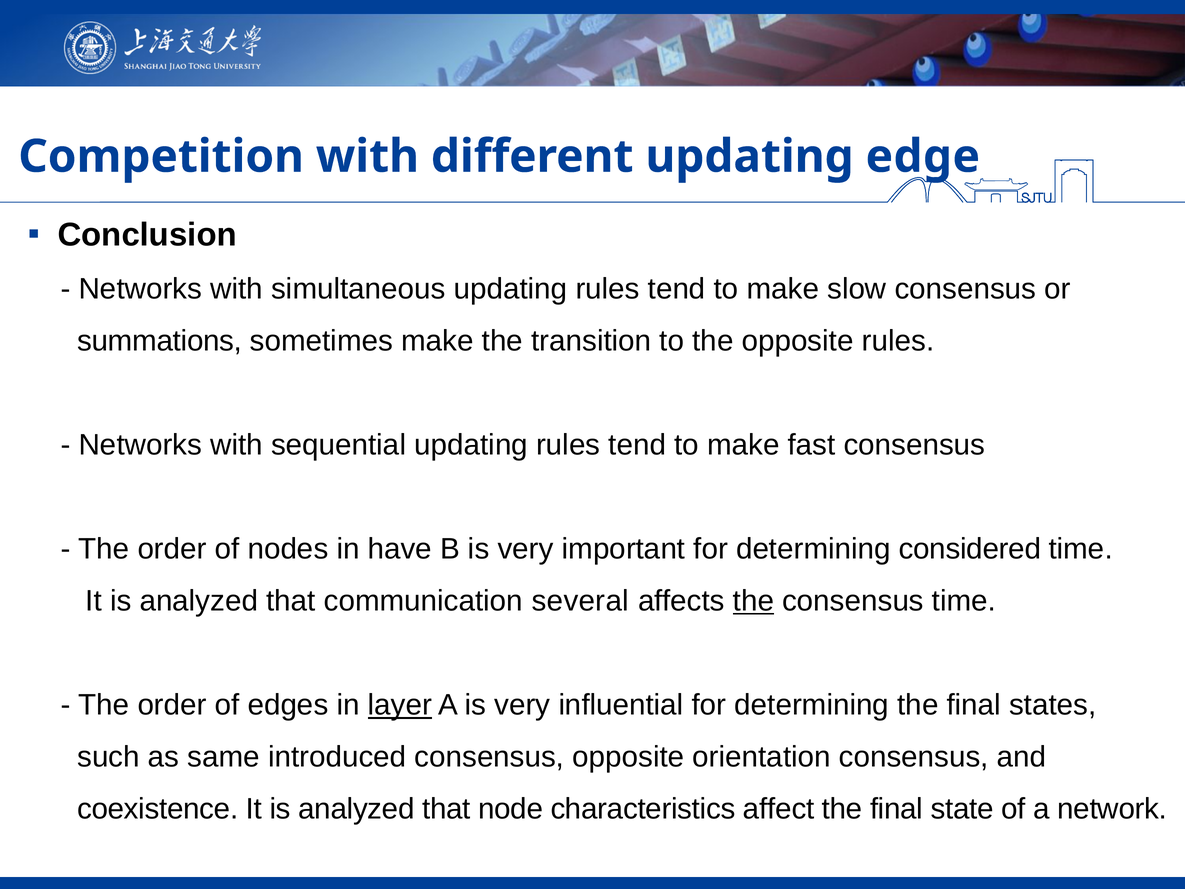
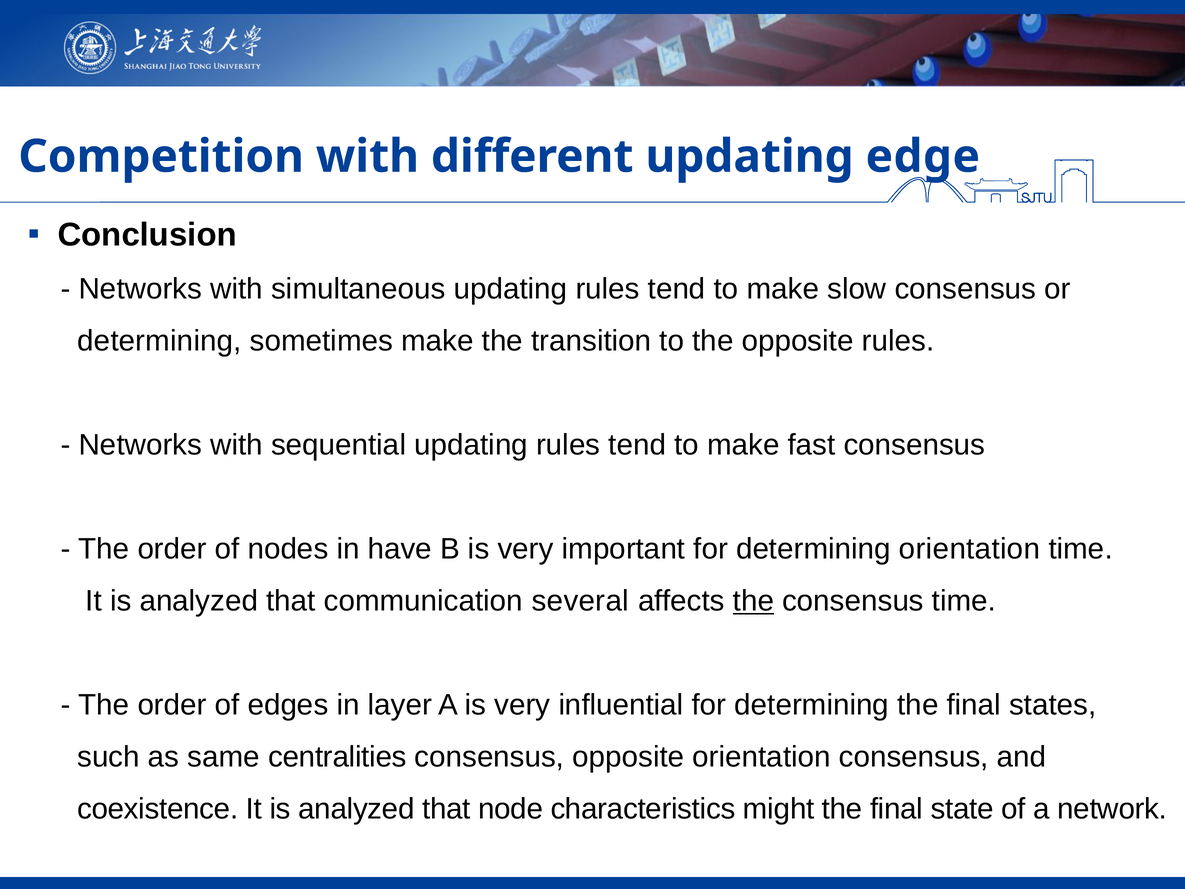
summations: summations -> determining (159, 341)
determining considered: considered -> orientation (970, 549)
layer underline: present -> none (400, 705)
introduced: introduced -> centralities (337, 757)
affect: affect -> might (779, 809)
